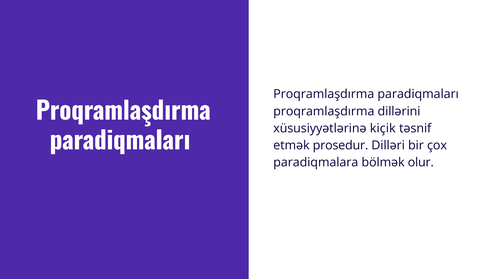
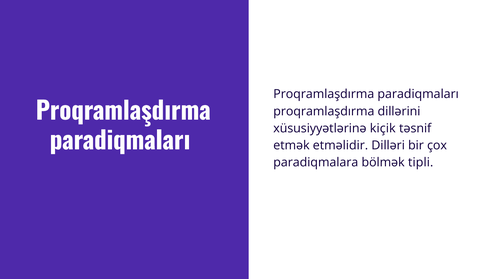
prosedur: prosedur -> etməlidir (340, 145)
olur: olur -> tipli (421, 163)
